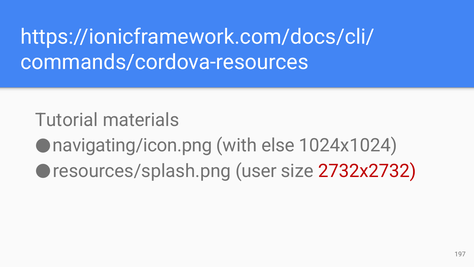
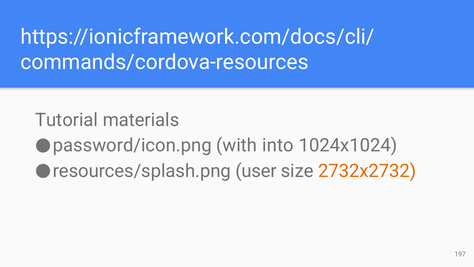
navigating/icon.png: navigating/icon.png -> password/icon.png (132, 145)
else: else -> into (278, 145)
2732x2732 colour: red -> orange (367, 171)
